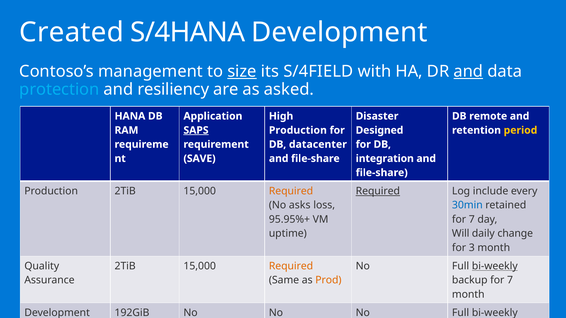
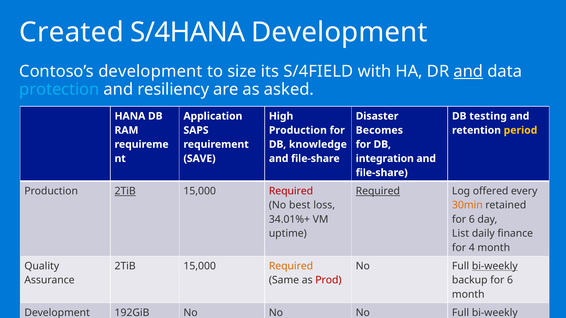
Contoso’s management: management -> development (150, 72)
size underline: present -> none (242, 72)
remote: remote -> testing (488, 116)
SAPS underline: present -> none (196, 130)
Designed: Designed -> Becomes (379, 130)
datacenter: datacenter -> knowledge (318, 145)
2TiB underline: none -> present (125, 191)
Required colour: orange -> red (291, 191)
include: include -> offered (491, 191)
asks: asks -> best (300, 205)
30min colour: blue -> orange (467, 205)
95.95%+: 95.95%+ -> 34.01%+ (289, 220)
7: 7 -> 6 (472, 220)
Will: Will -> List (461, 234)
change: change -> finance (515, 234)
3: 3 -> 4 (472, 248)
Prod colour: orange -> red (328, 280)
backup for 7: 7 -> 6 (510, 280)
